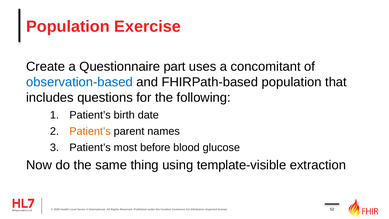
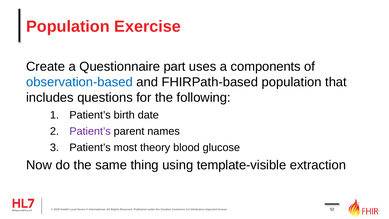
concomitant: concomitant -> components (266, 66)
Patient’s colour: orange -> purple (90, 131)
before: before -> theory (155, 147)
